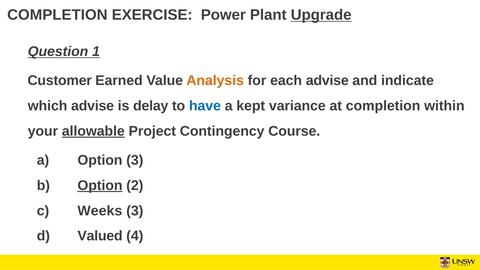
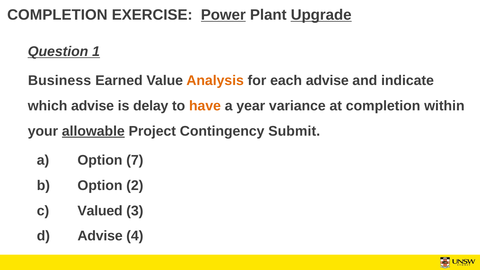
Power underline: none -> present (223, 15)
Customer: Customer -> Business (60, 81)
have colour: blue -> orange (205, 106)
kept: kept -> year (251, 106)
Course: Course -> Submit (294, 131)
Option 3: 3 -> 7 (135, 160)
Option underline: present -> none (100, 185)
Weeks: Weeks -> Valued (100, 211)
Valued: Valued -> Advise (100, 236)
